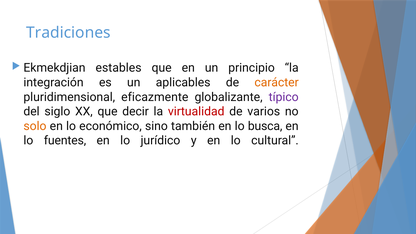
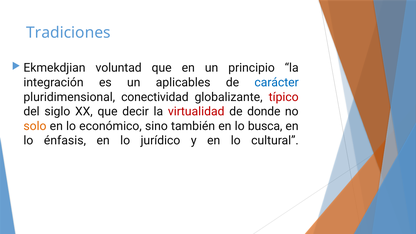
estables: estables -> voluntad (119, 68)
carácter colour: orange -> blue (277, 82)
eficazmente: eficazmente -> conectividad (155, 97)
típico colour: purple -> red (284, 97)
varios: varios -> donde (264, 112)
fuentes: fuentes -> énfasis (65, 141)
